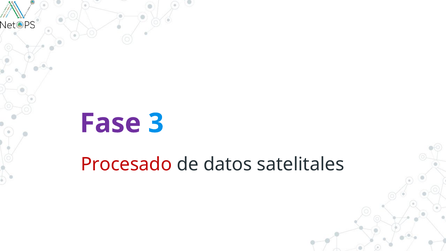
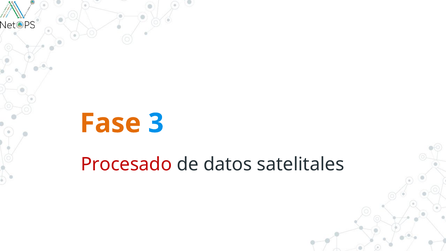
Fase colour: purple -> orange (110, 123)
